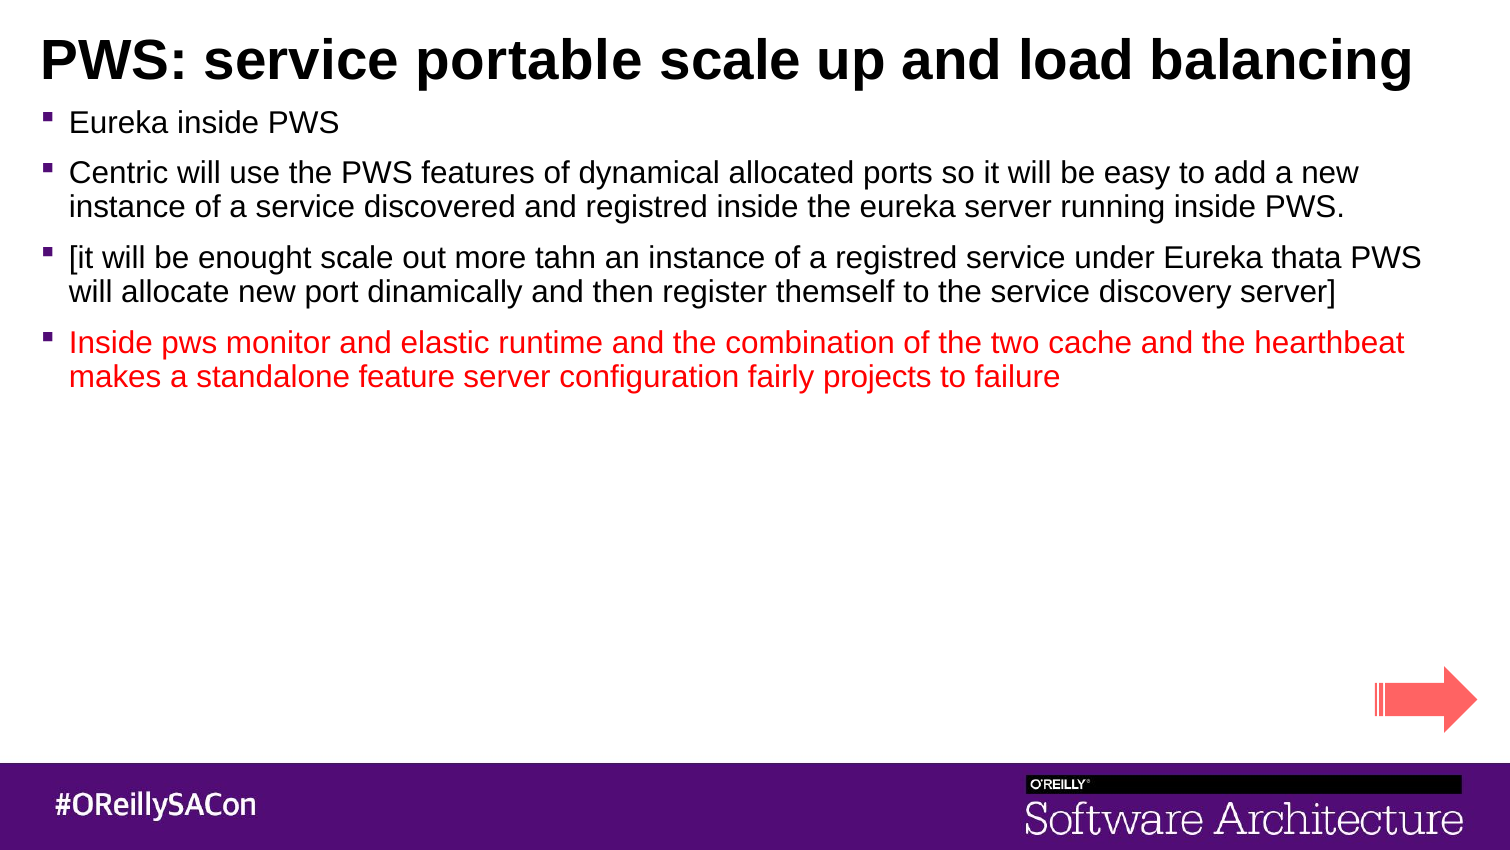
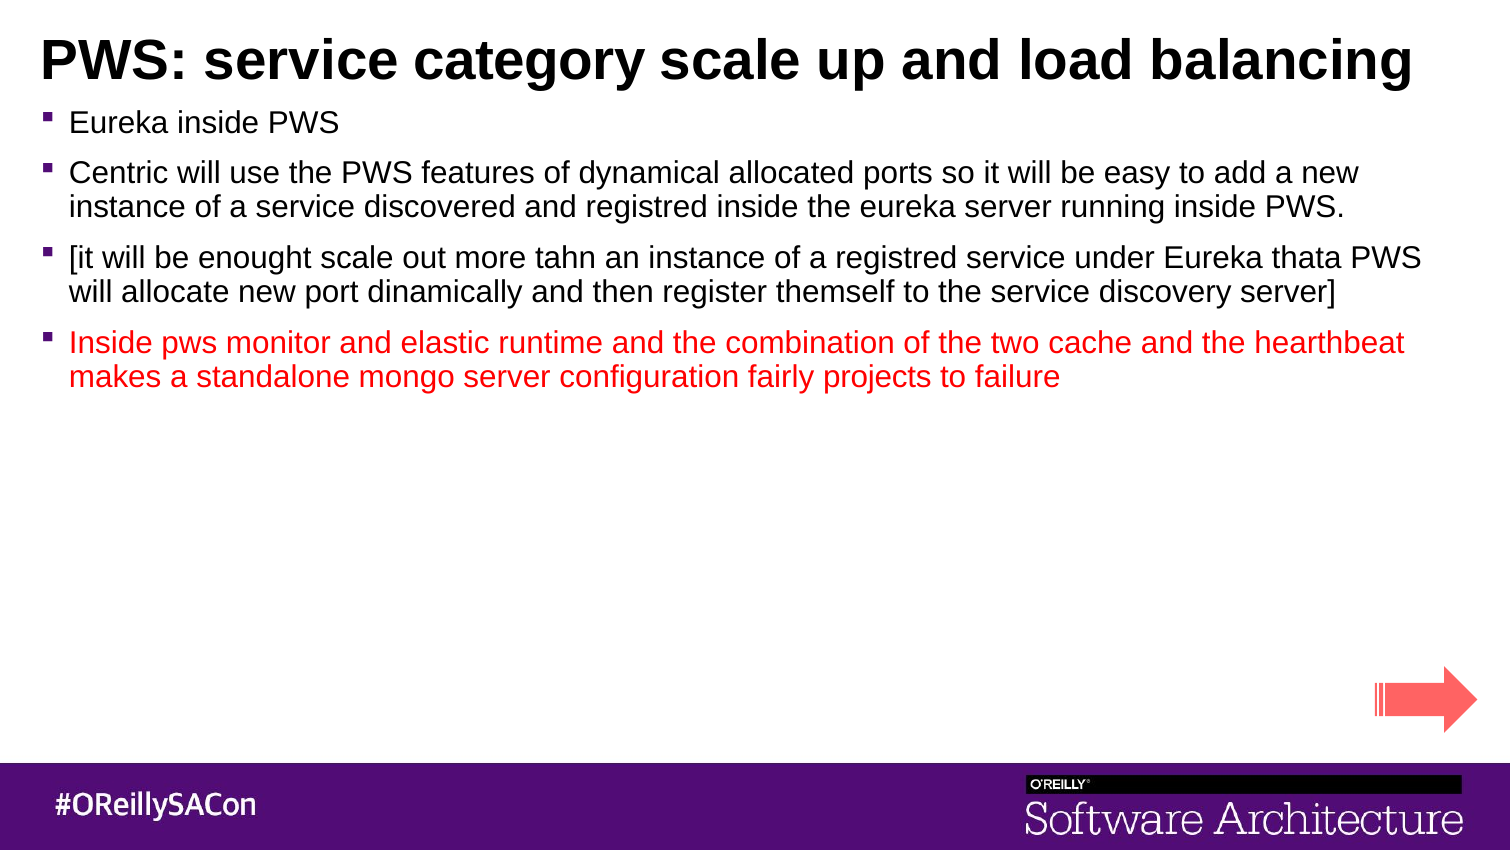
portable: portable -> category (530, 61)
feature: feature -> mongo (407, 376)
